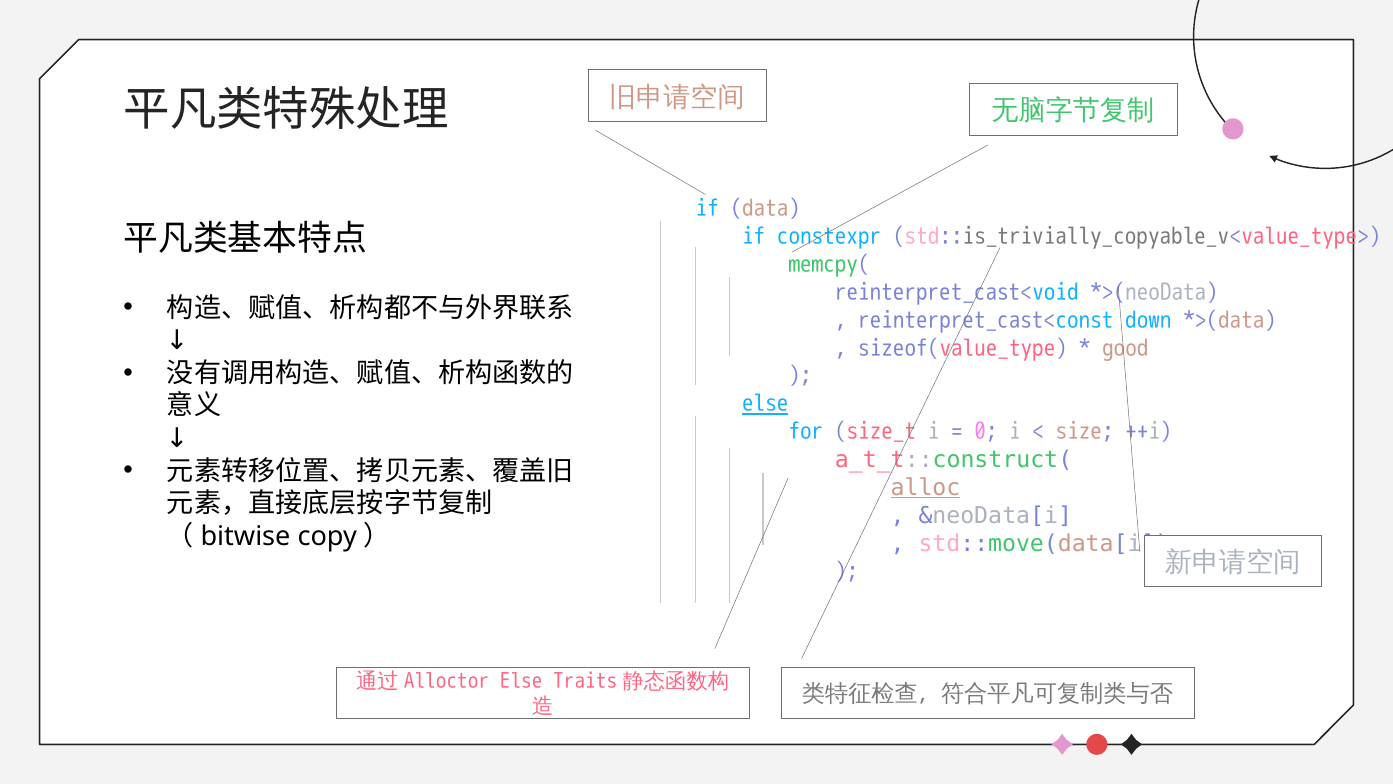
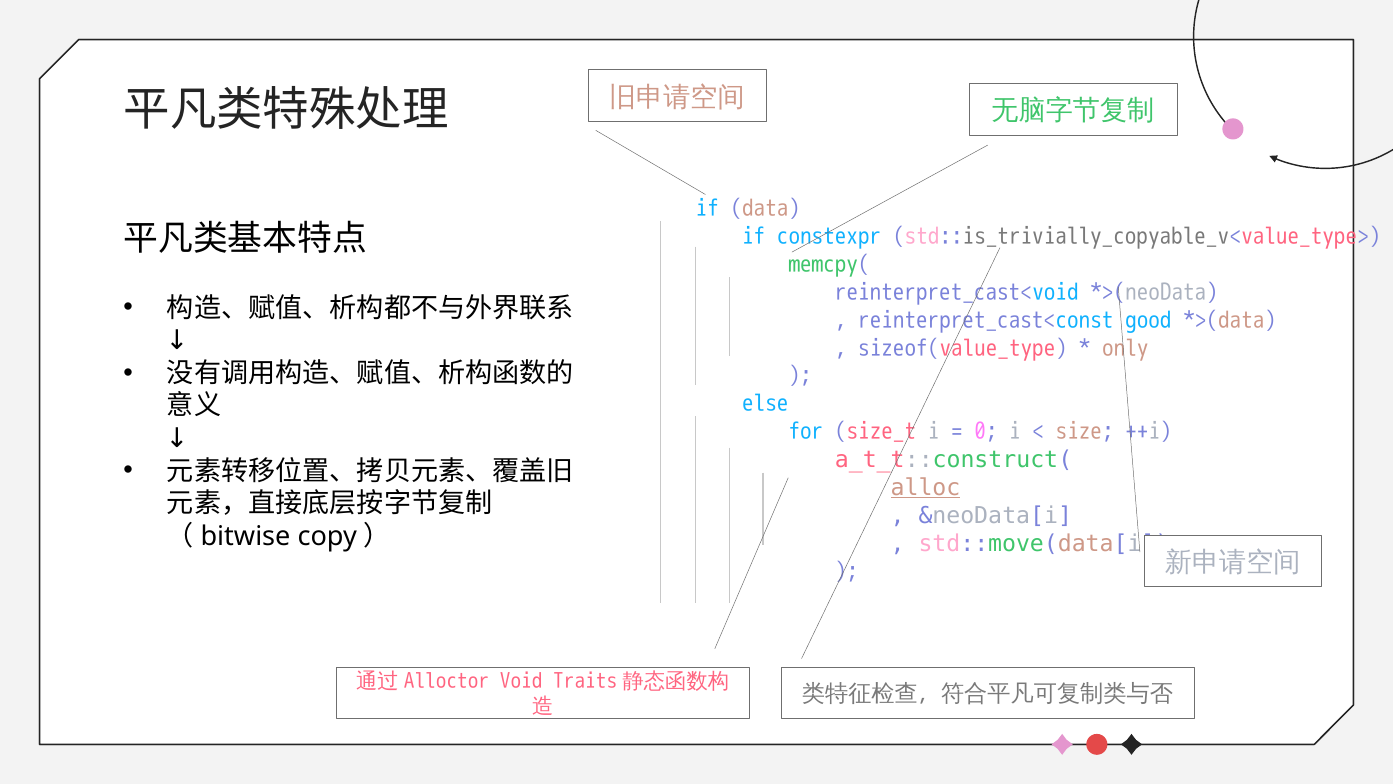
down: down -> good (1148, 320)
good: good -> only (1125, 348)
else underline: present -> none (765, 404)
Else: Else -> Void (521, 681)
